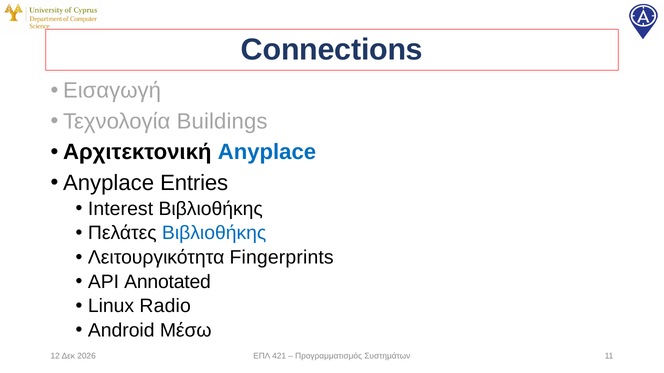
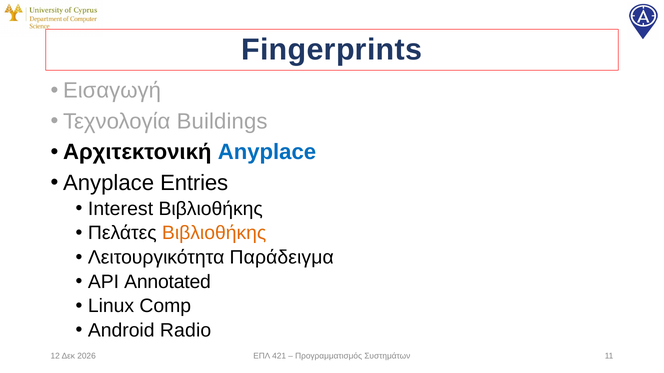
Connections: Connections -> Fingerprints (332, 50)
Βιβλιοθήκης colour: blue -> orange (214, 233)
Fingerprints: Fingerprints -> Παράδειγμα (282, 258)
Radio: Radio -> Comp (165, 306)
Μέσω: Μέσω -> Radio (186, 331)
